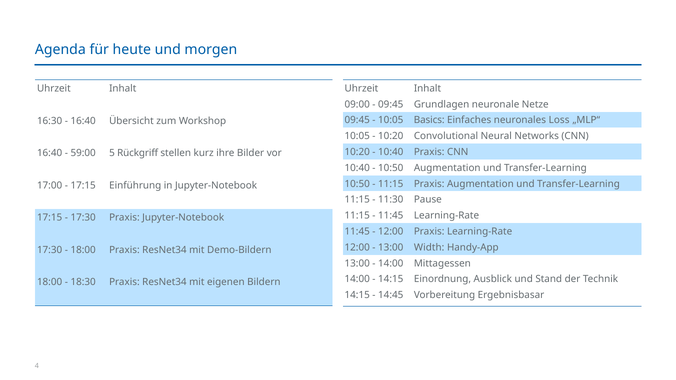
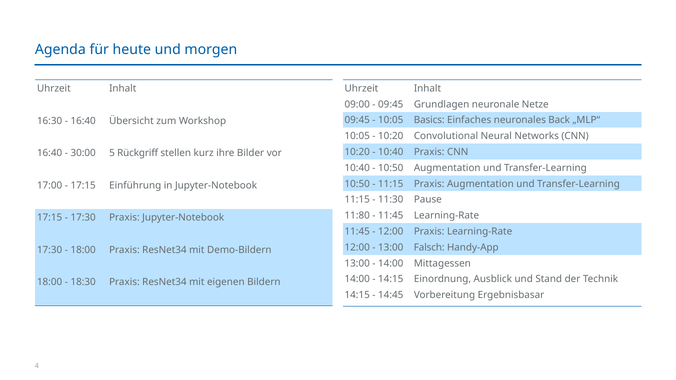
Loss: Loss -> Back (559, 120)
59:00: 59:00 -> 30:00 (83, 153)
11:15: 11:15 -> 11:80 (357, 216)
Width: Width -> Falsch (429, 248)
